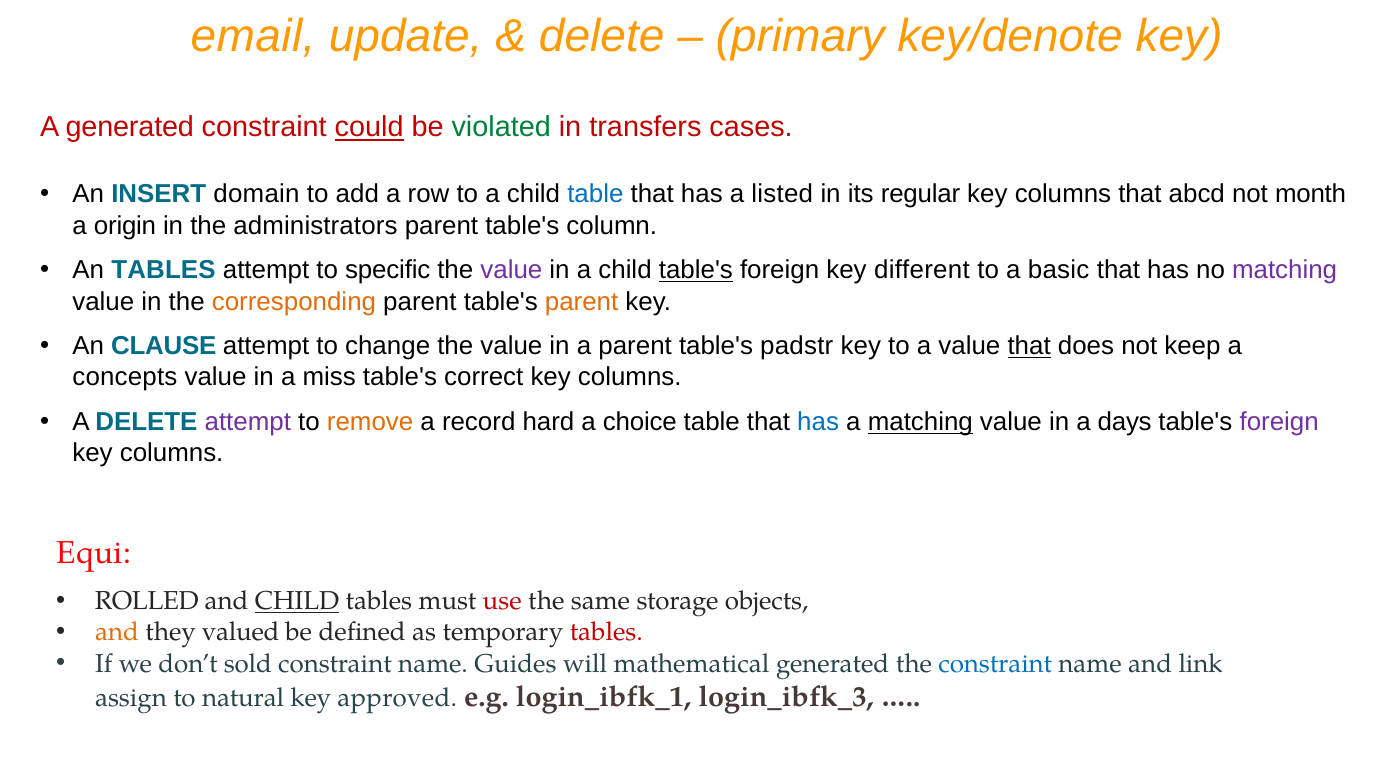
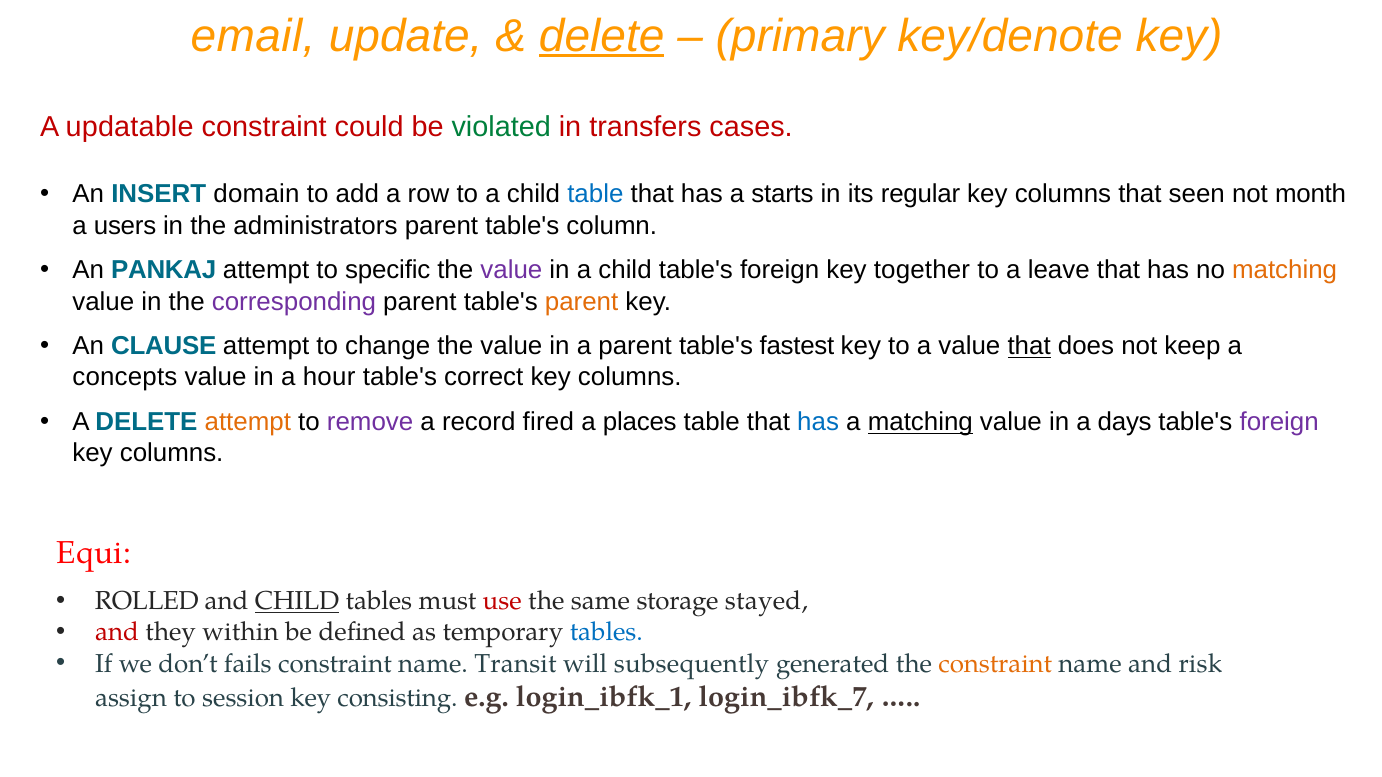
delete underline: none -> present (602, 36)
A generated: generated -> updatable (130, 127)
could underline: present -> none (369, 127)
listed: listed -> starts (783, 195)
abcd: abcd -> seen (1197, 195)
origin: origin -> users (125, 226)
An TABLES: TABLES -> PANKAJ (164, 271)
table's underline: present -> none (696, 271)
different: different -> together (922, 271)
basic: basic -> leave (1059, 271)
matching colour: purple -> orange (1285, 271)
corresponding colour: orange -> purple (294, 302)
padstr: padstr -> fastest (797, 347)
miss: miss -> hour (329, 378)
attempt colour: purple -> orange (248, 422)
remove colour: orange -> purple (370, 422)
hard: hard -> fired (548, 422)
choice: choice -> places (640, 422)
objects: objects -> stayed (767, 602)
and colour: orange -> red (117, 633)
valued: valued -> within (240, 633)
tables colour: red -> blue (606, 633)
sold: sold -> fails (248, 664)
Guides: Guides -> Transit (515, 664)
mathematical: mathematical -> subsequently (692, 664)
constraint colour: blue -> orange (995, 664)
link: link -> risk (1200, 664)
natural: natural -> session (243, 698)
approved: approved -> consisting (398, 698)
login_ibfk_3: login_ibfk_3 -> login_ibfk_7 (786, 697)
